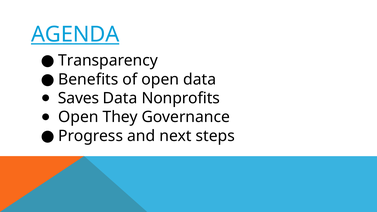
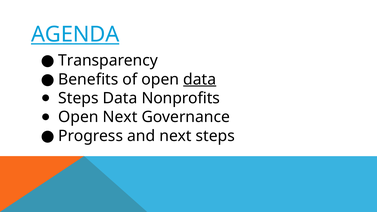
data underline: none -> present (200, 79)
Saves: Saves -> Steps (78, 98)
Open They: They -> Next (120, 117)
